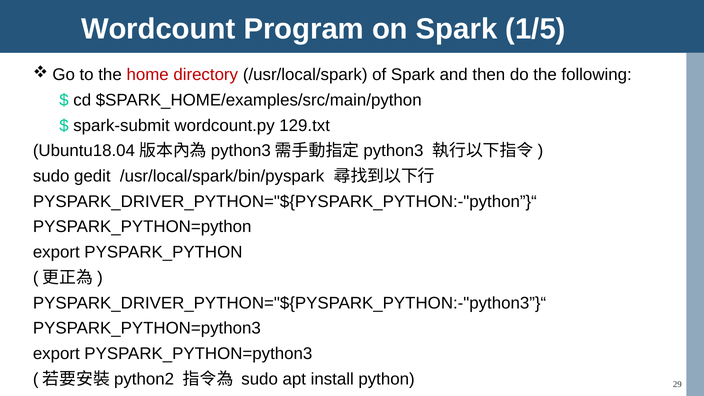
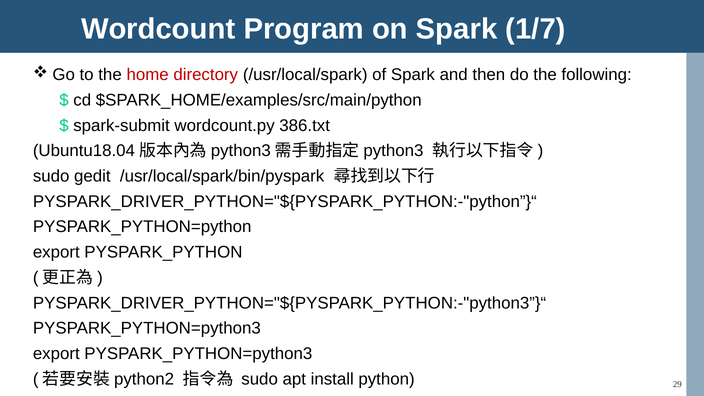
1/5: 1/5 -> 1/7 (536, 29)
129.txt: 129.txt -> 386.txt (305, 125)
